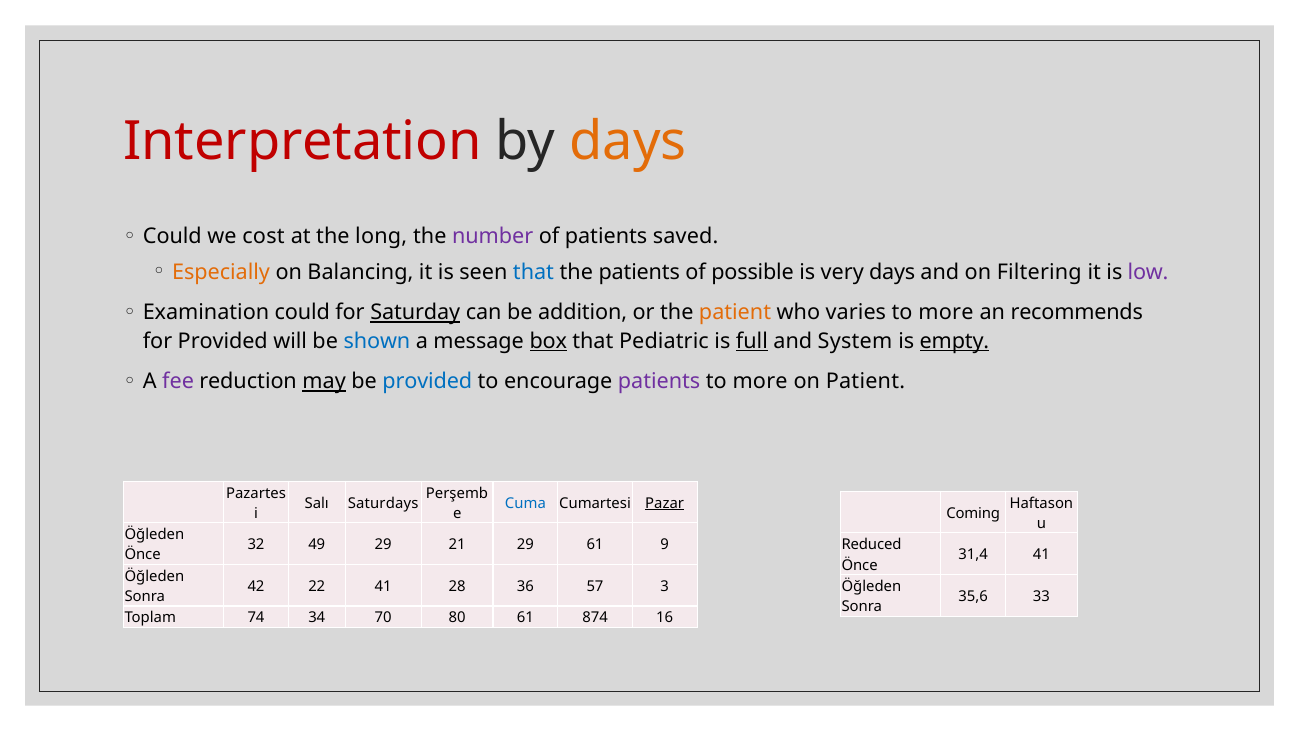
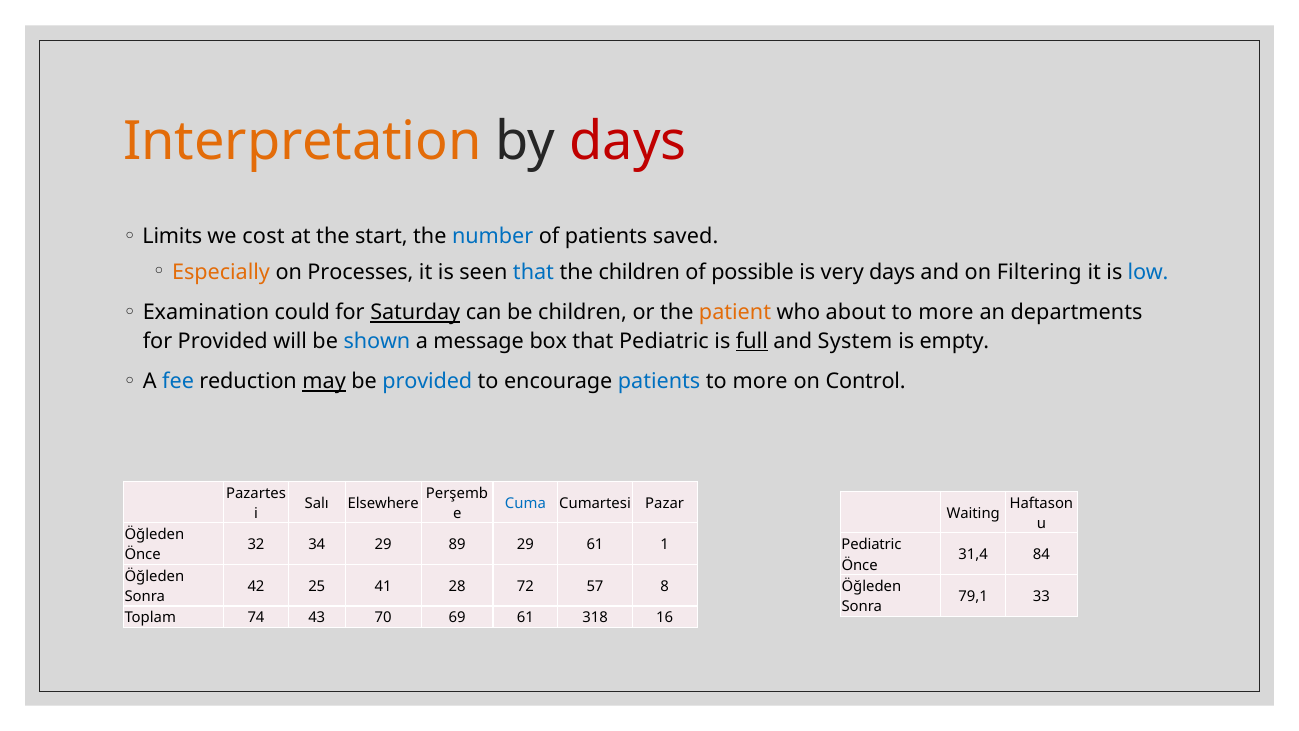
Interpretation colour: red -> orange (303, 141)
days colour: orange -> red (628, 141)
Could: Could -> Limits (172, 236)
long: long -> start (381, 236)
number colour: purple -> blue (493, 236)
Balancing: Balancing -> Processes (360, 272)
the patients: patients -> children (639, 272)
low colour: purple -> blue (1148, 272)
be addition: addition -> children (583, 312)
varies: varies -> about (856, 312)
recommends: recommends -> departments (1077, 312)
box underline: present -> none (548, 341)
empty underline: present -> none (954, 341)
fee colour: purple -> blue (178, 382)
patients colour: purple -> blue (659, 382)
on Patient: Patient -> Control (866, 382)
Saturdays: Saturdays -> Elsewhere (383, 503)
Pazar underline: present -> none (665, 503)
Coming: Coming -> Waiting (973, 513)
49: 49 -> 34 (317, 545)
21: 21 -> 89 (457, 545)
9: 9 -> 1 (665, 545)
Reduced: Reduced -> Pediatric (872, 545)
31,4 41: 41 -> 84 (1041, 555)
22: 22 -> 25 (317, 586)
36: 36 -> 72 (525, 586)
3: 3 -> 8 (665, 586)
35,6: 35,6 -> 79,1 (973, 596)
34: 34 -> 43 (317, 618)
80: 80 -> 69 (457, 618)
874: 874 -> 318 (595, 618)
